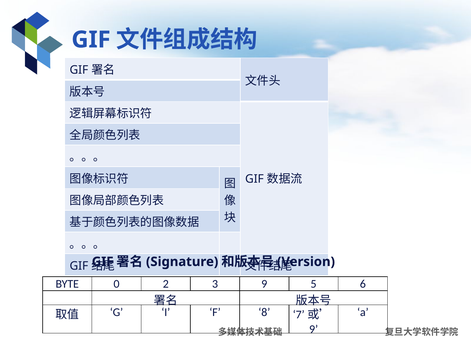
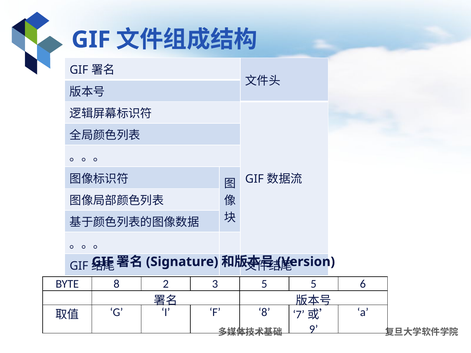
BYTE 0: 0 -> 8 (117, 284)
3 9: 9 -> 5 (264, 284)
